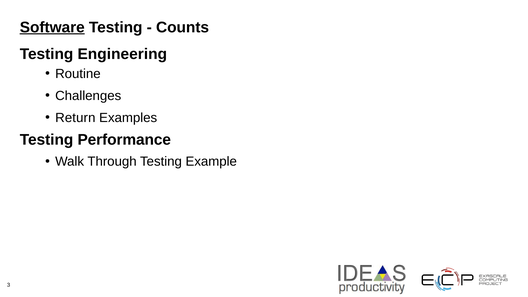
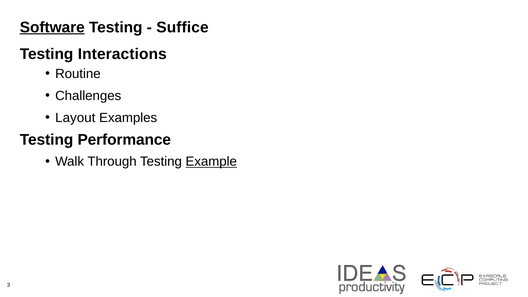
Counts: Counts -> Suffice (182, 27)
Engineering: Engineering -> Interactions (122, 54)
Return: Return -> Layout (75, 118)
Example underline: none -> present (211, 162)
